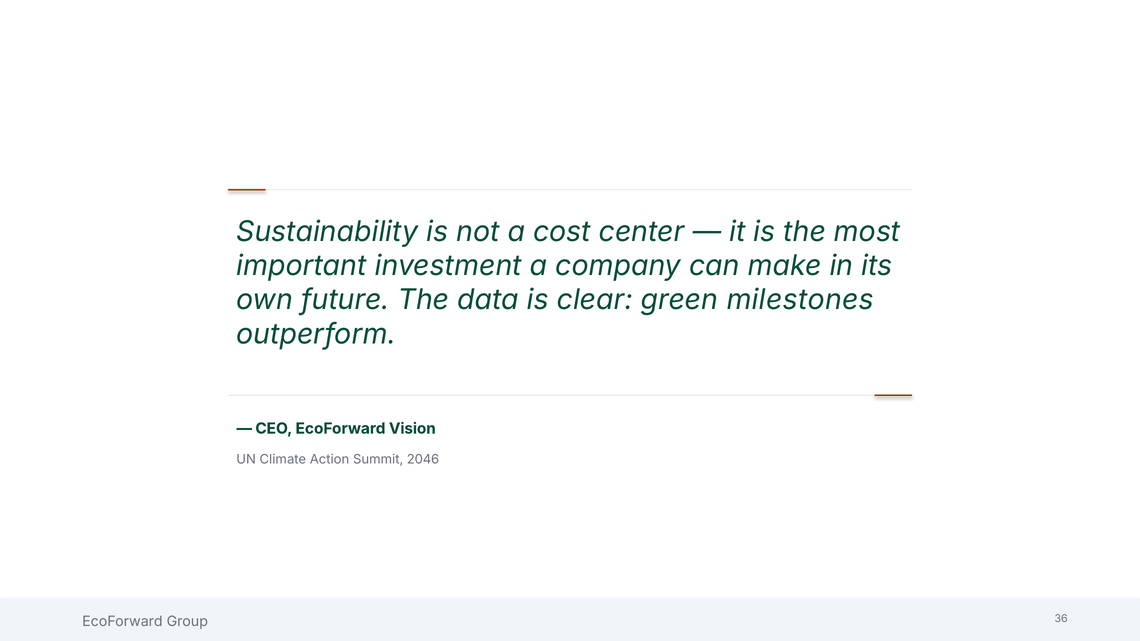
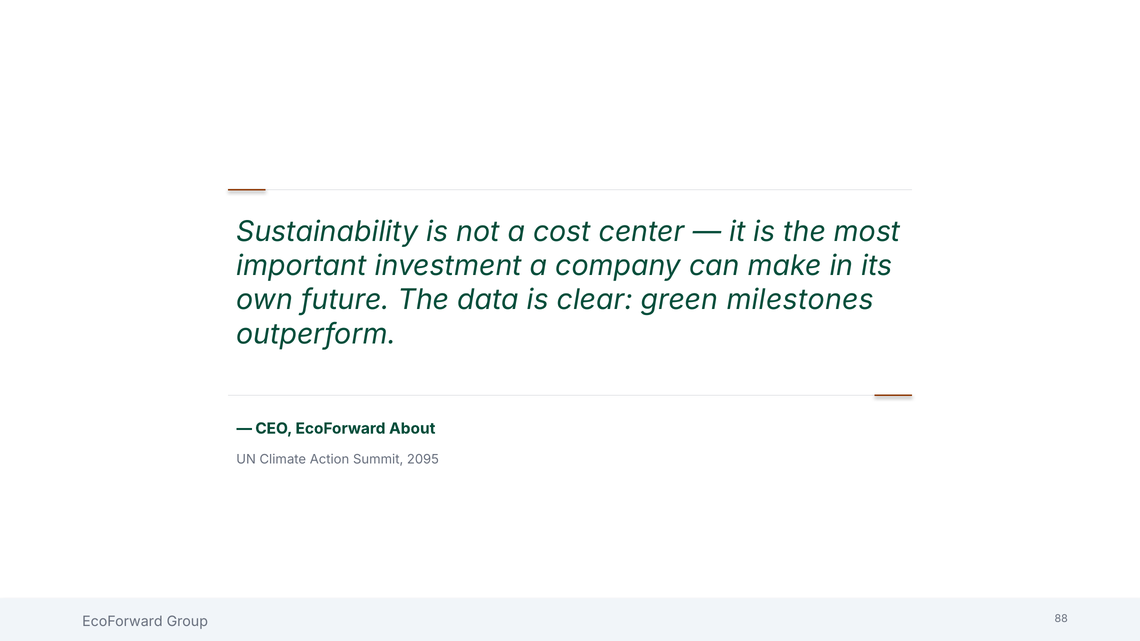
Vision: Vision -> About (412, 429)
2046: 2046 -> 2095 (423, 460)
36: 36 -> 88 (1061, 619)
